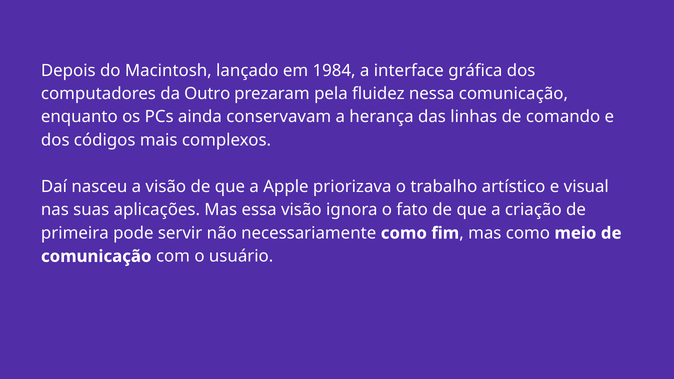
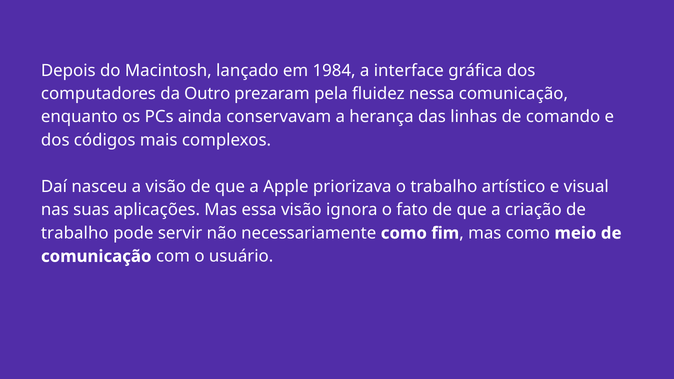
primeira: primeira -> trabalho (75, 233)
